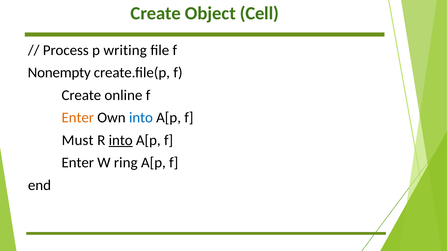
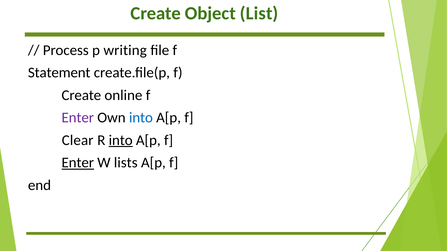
Cell: Cell -> List (259, 13)
Nonempty: Nonempty -> Statement (59, 73)
Enter colour: orange -> purple (78, 118)
Must: Must -> Clear (78, 140)
Enter underline: none -> present (78, 163)
ring: ring -> lists (126, 163)
